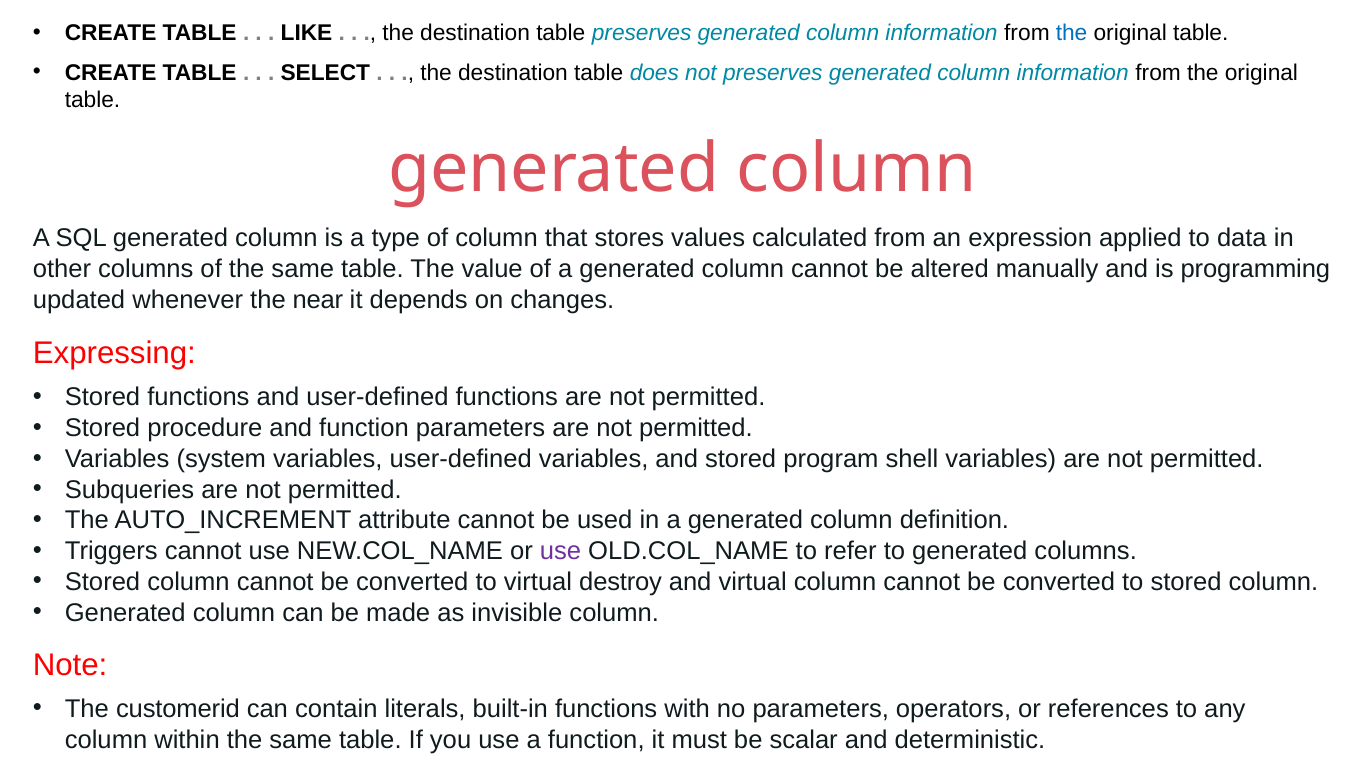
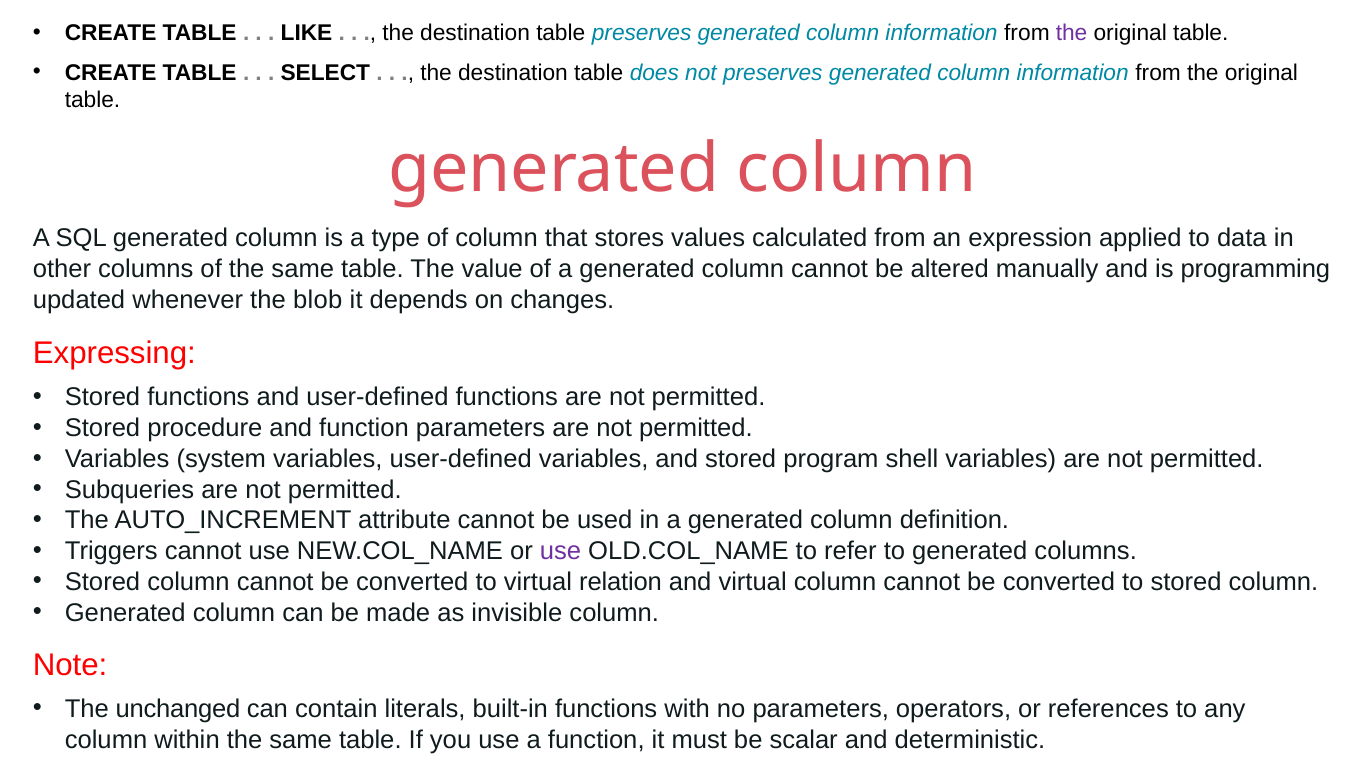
the colour: blue -> purple (1072, 33)
near: near -> blob (318, 300)
destroy: destroy -> relation (621, 582)
customerid: customerid -> unchanged (178, 709)
